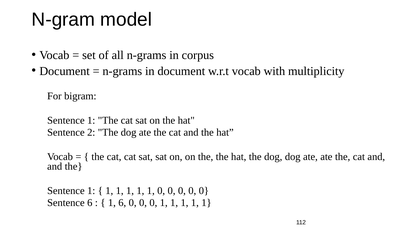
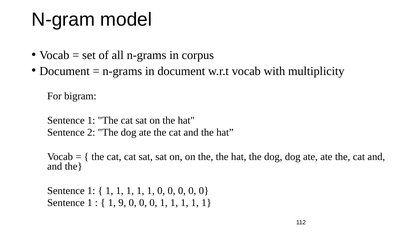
6: 6 -> 1 (90, 203)
1 6: 6 -> 9 (122, 203)
